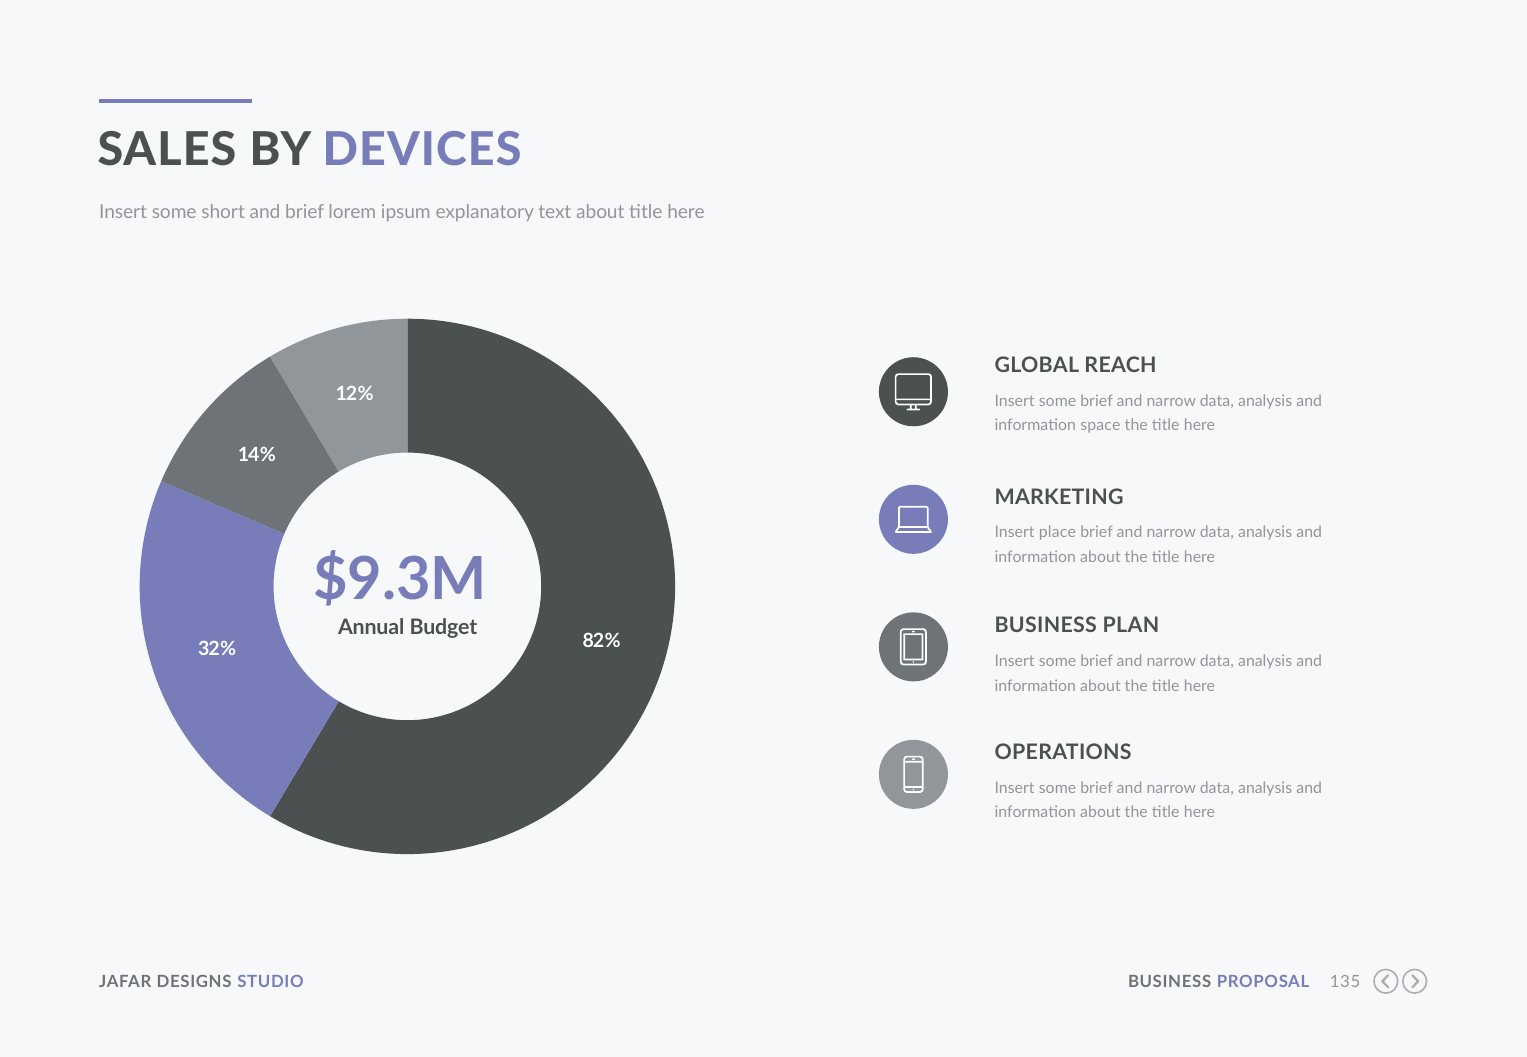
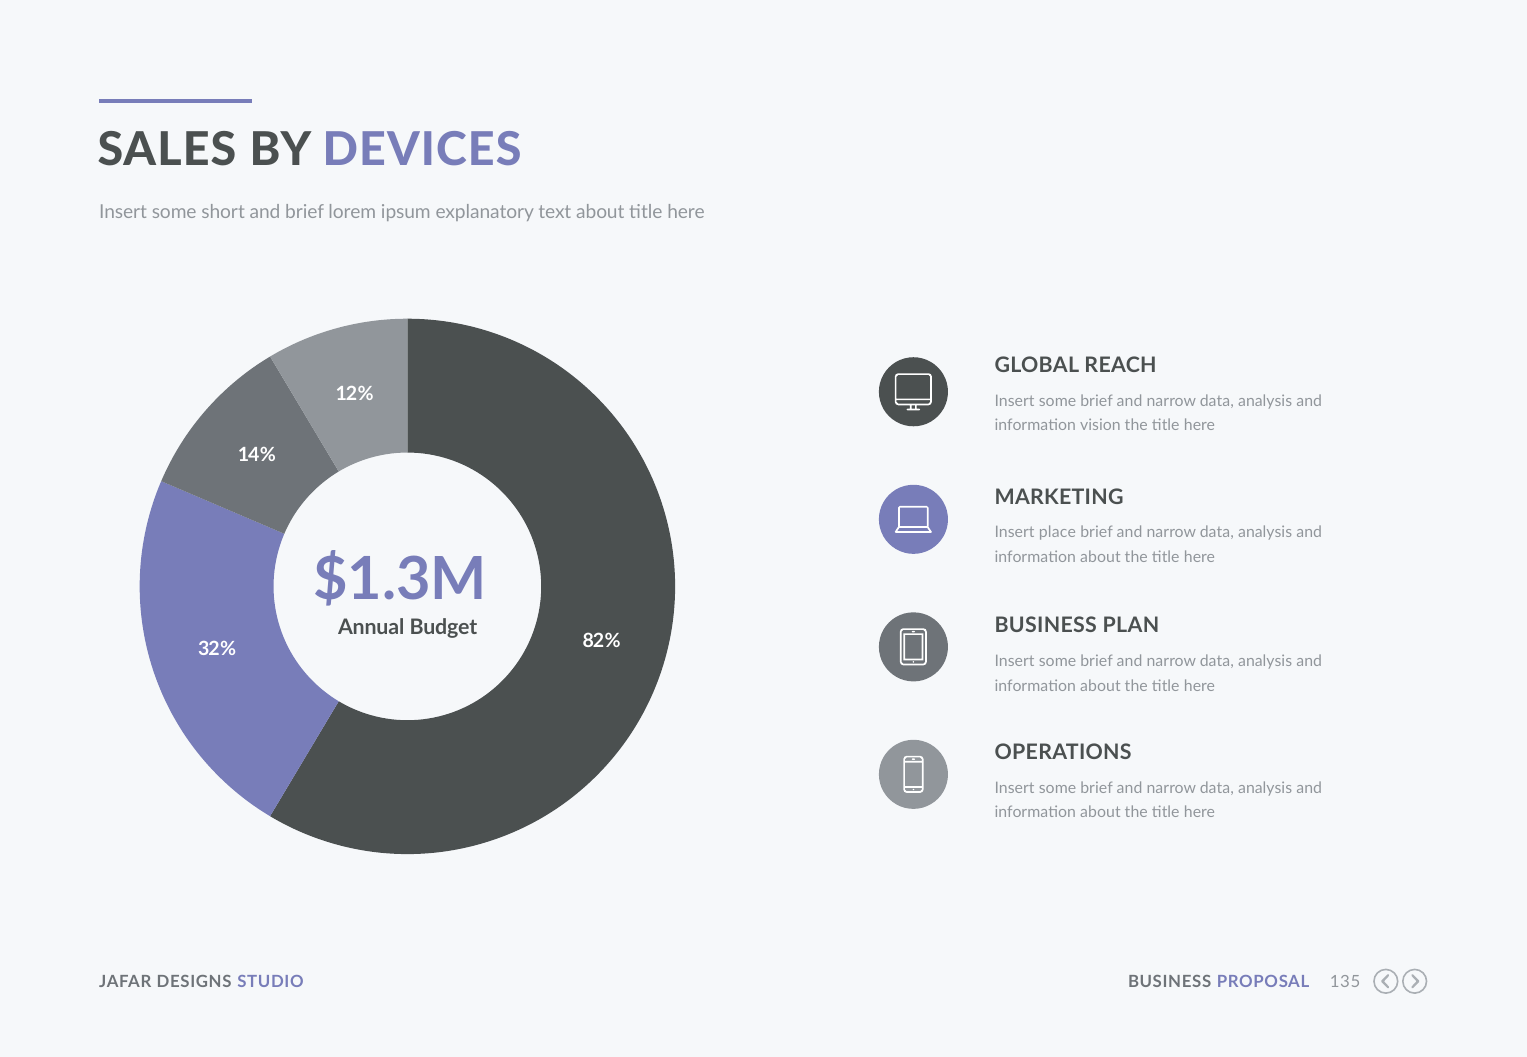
space: space -> vision (1100, 426)
$9.3M: $9.3M -> $1.3M (400, 580)
